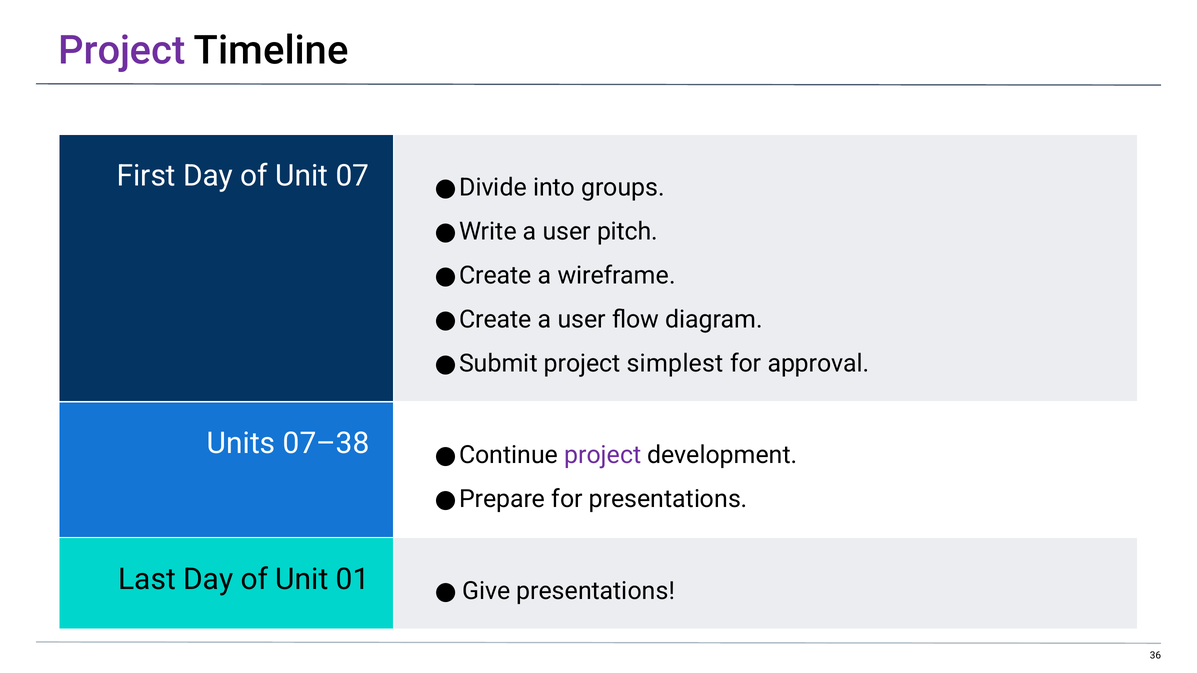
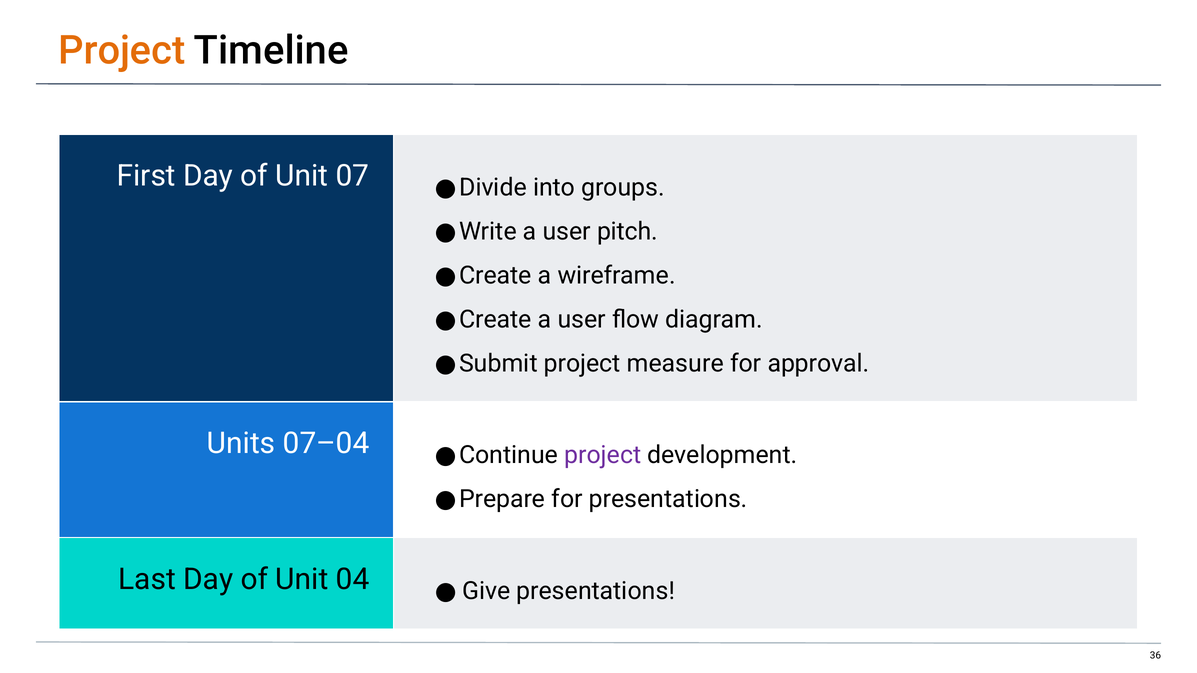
Project colour: purple -> orange (122, 51)
simplest: simplest -> measure (675, 364)
07–38: 07–38 -> 07–04 (326, 444)
01: 01 -> 04 (353, 579)
